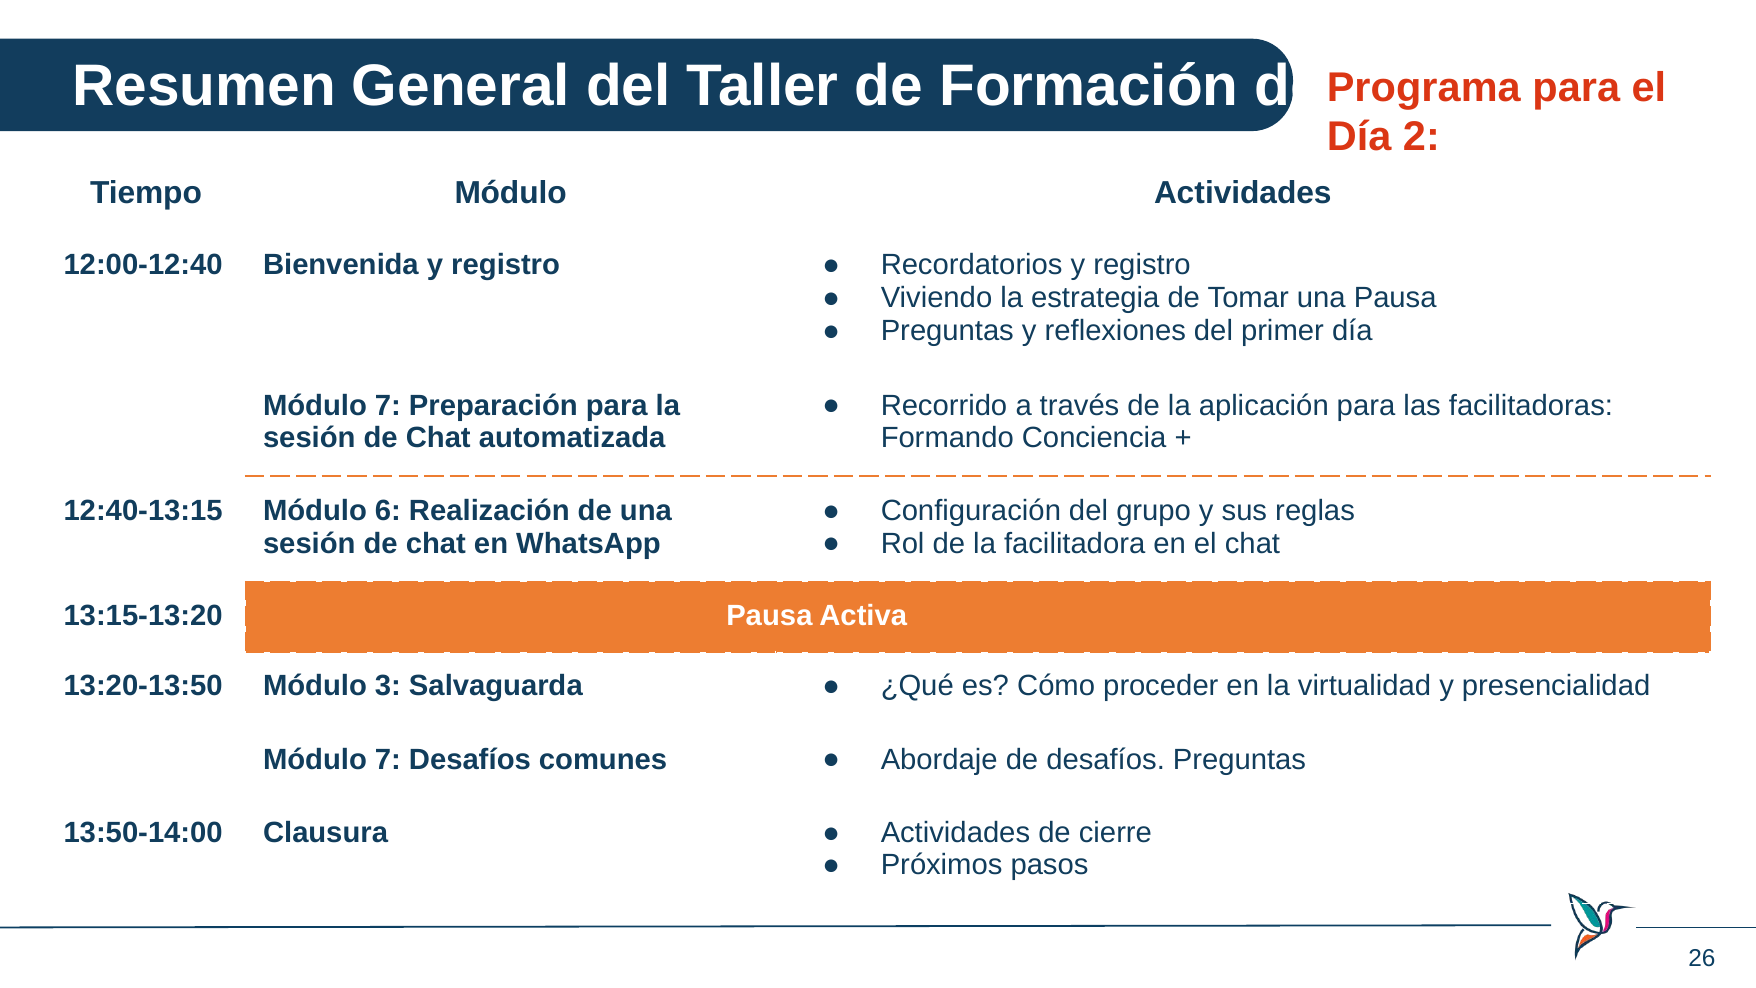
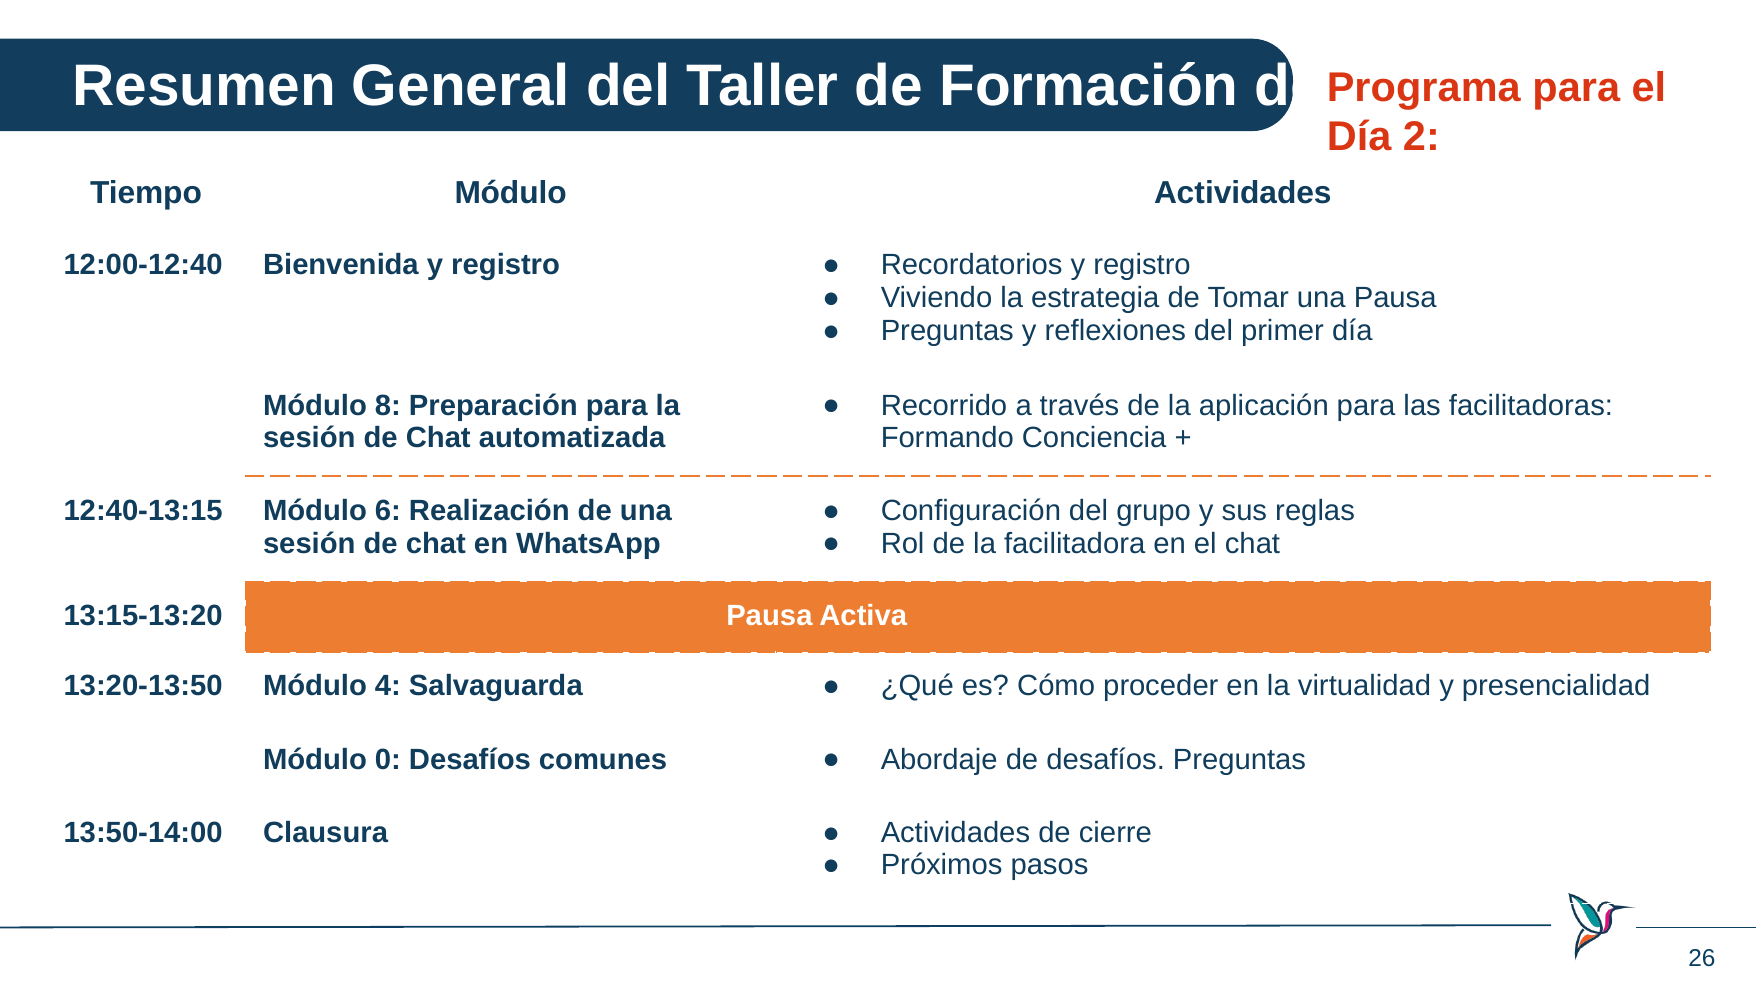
7: 7 -> 8 (388, 405)
3: 3 -> 4 (388, 686)
7: 7 -> 0 (388, 759)
